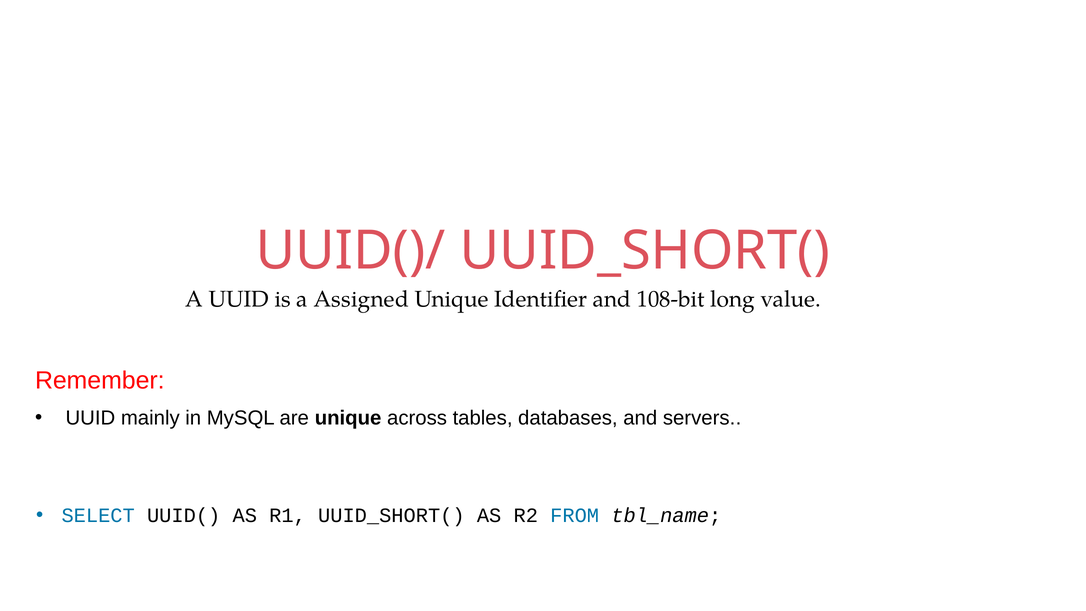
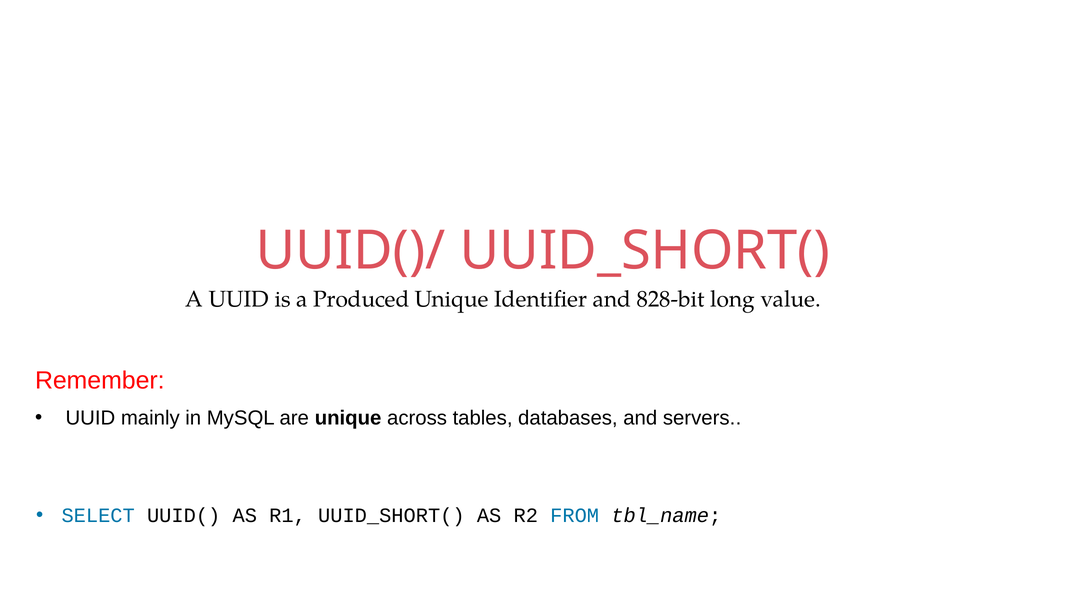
Assigned: Assigned -> Produced (361, 299)
108-bit: 108-bit -> 828-bit (671, 299)
